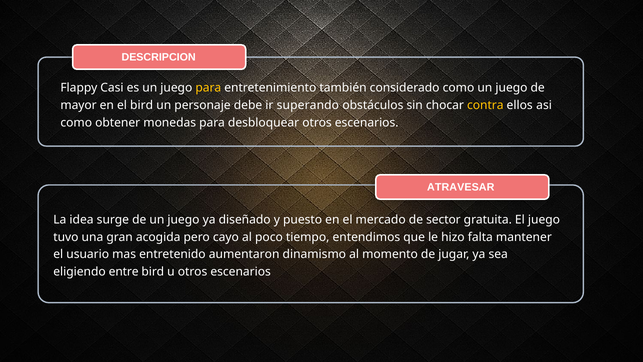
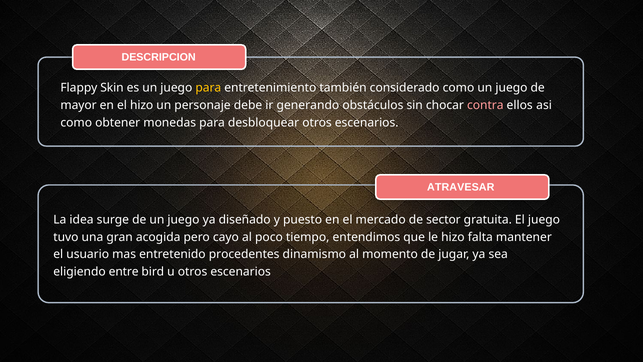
Casi: Casi -> Skin (112, 88)
el bird: bird -> hizo (142, 105)
superando: superando -> generando (308, 105)
contra colour: yellow -> pink (485, 105)
aumentaron: aumentaron -> procedentes (244, 254)
